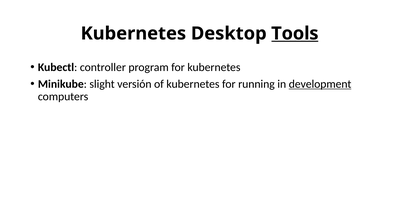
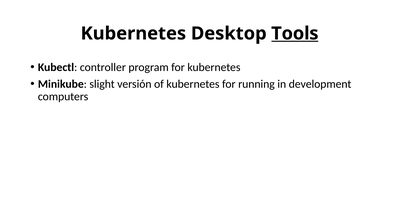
development underline: present -> none (320, 84)
